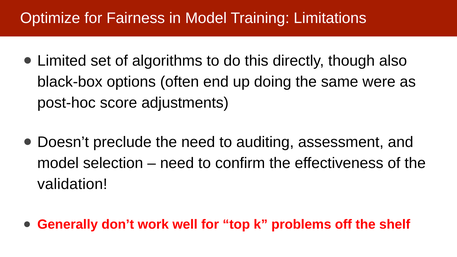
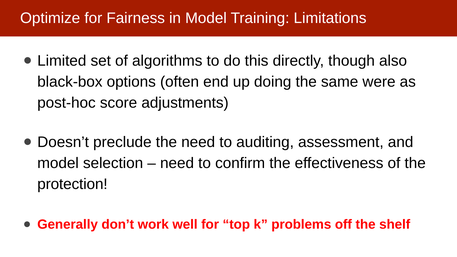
validation: validation -> protection (72, 184)
